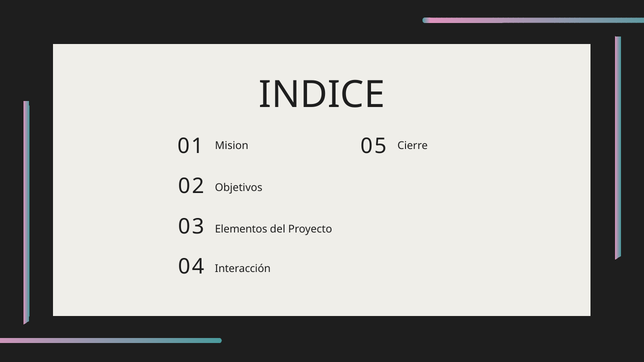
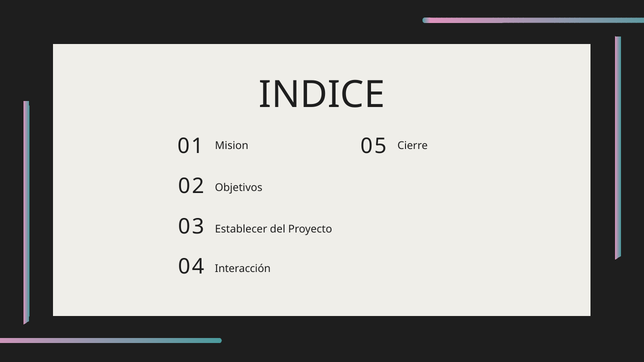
Elementos: Elementos -> Establecer (241, 229)
